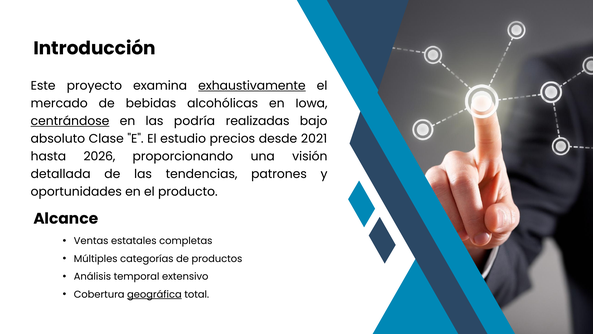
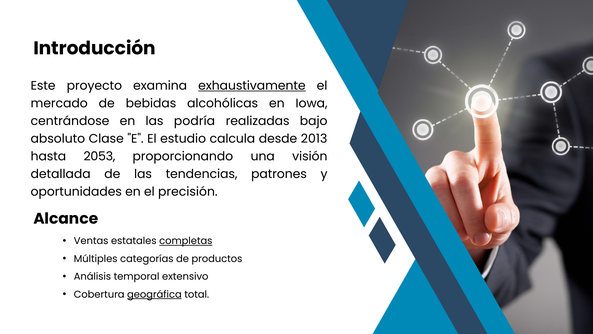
centrándose underline: present -> none (70, 121)
precios: precios -> calcula (232, 138)
2021: 2021 -> 2013 (314, 138)
2026: 2026 -> 2053 (99, 156)
producto: producto -> precisión (188, 191)
completas underline: none -> present (186, 241)
